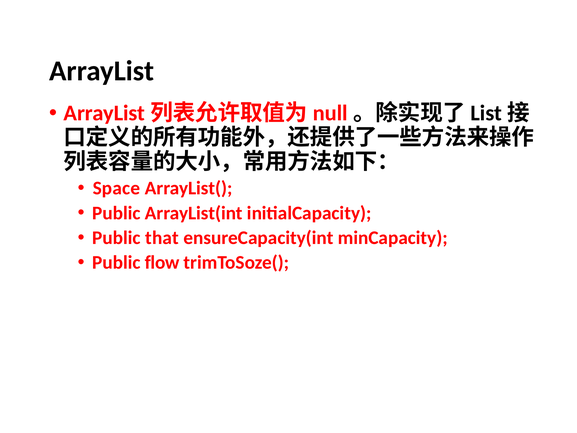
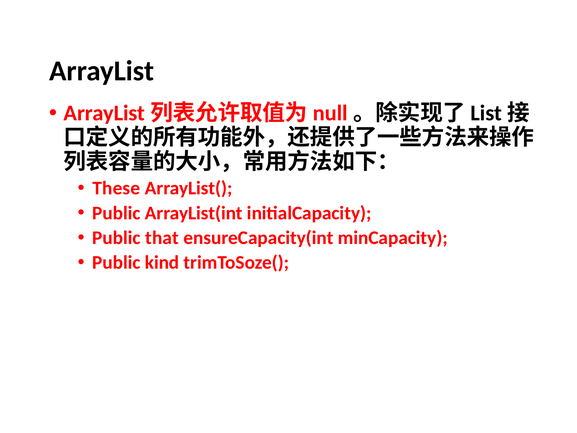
Space: Space -> These (116, 188)
flow: flow -> kind (162, 262)
